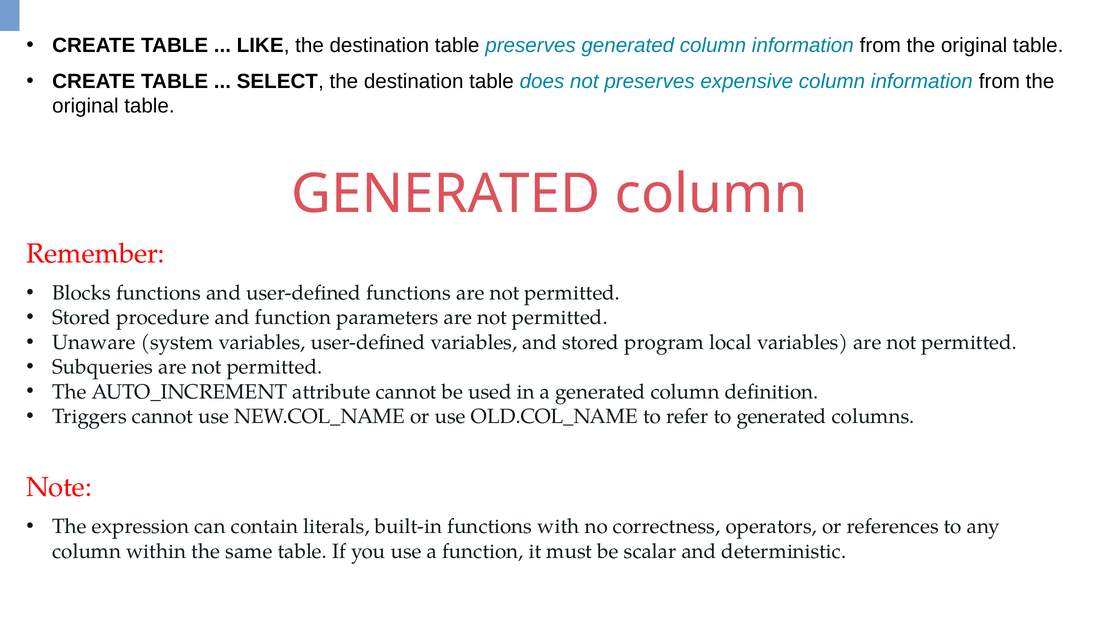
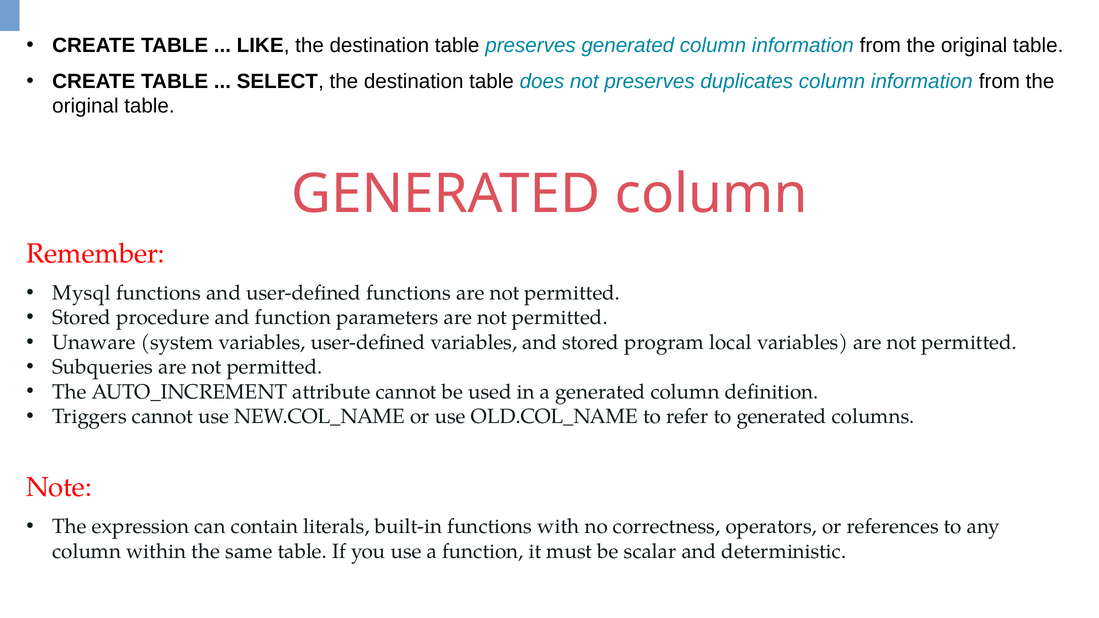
expensive: expensive -> duplicates (747, 81)
Blocks: Blocks -> Mysql (82, 293)
